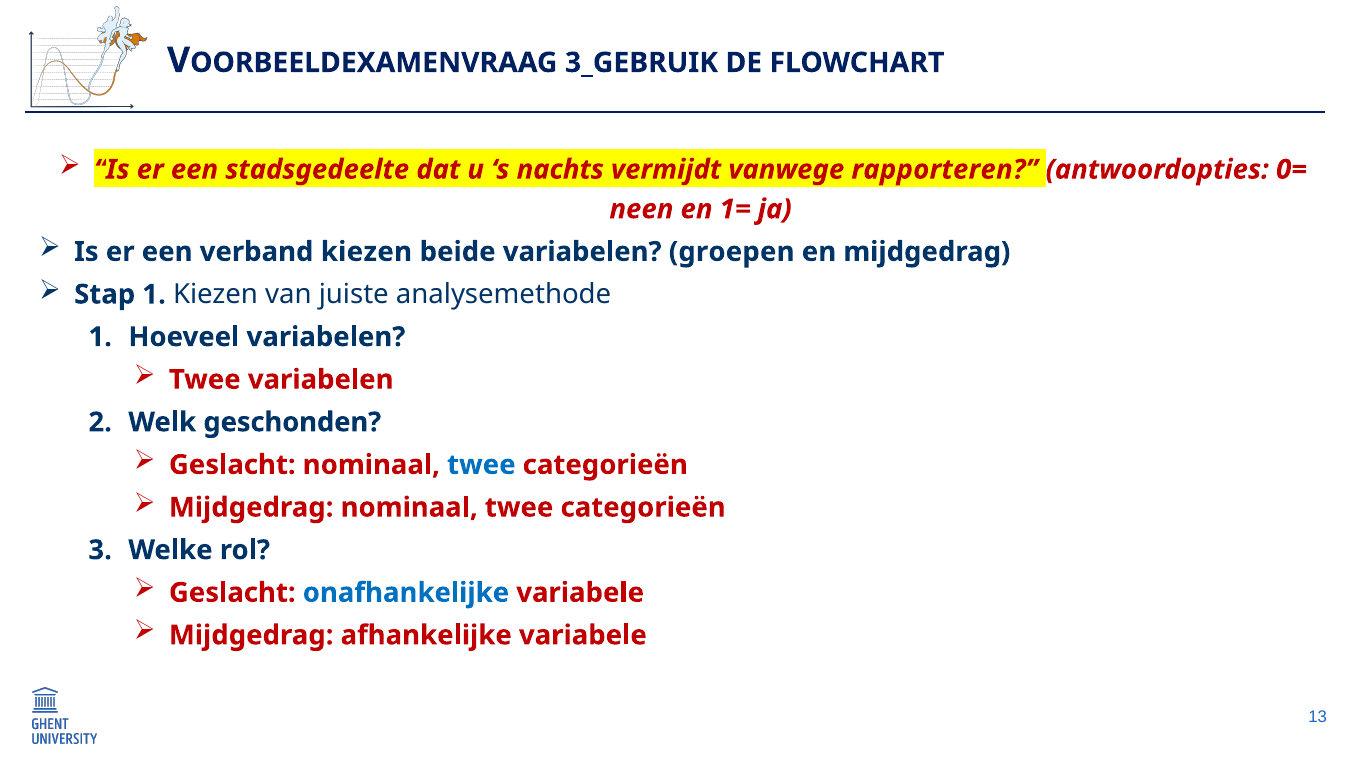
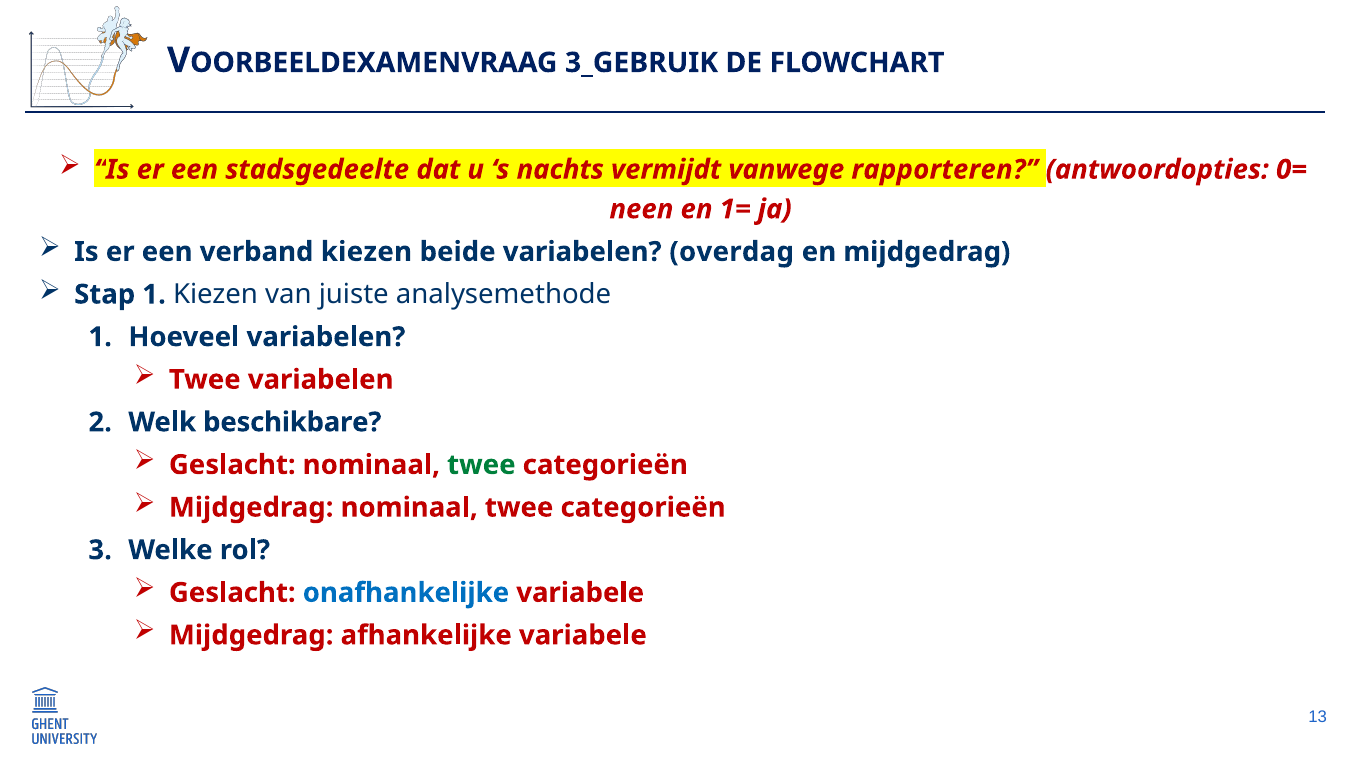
groepen: groepen -> overdag (732, 252)
geschonden: geschonden -> beschikbare (292, 422)
twee colour: blue -> green (481, 465)
